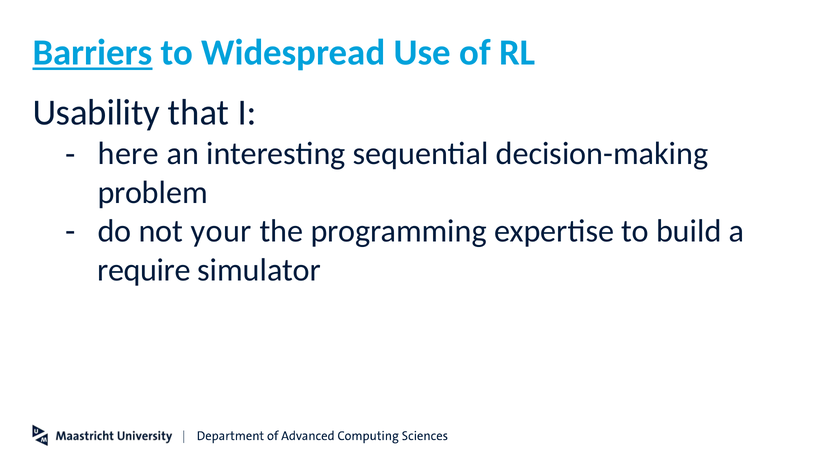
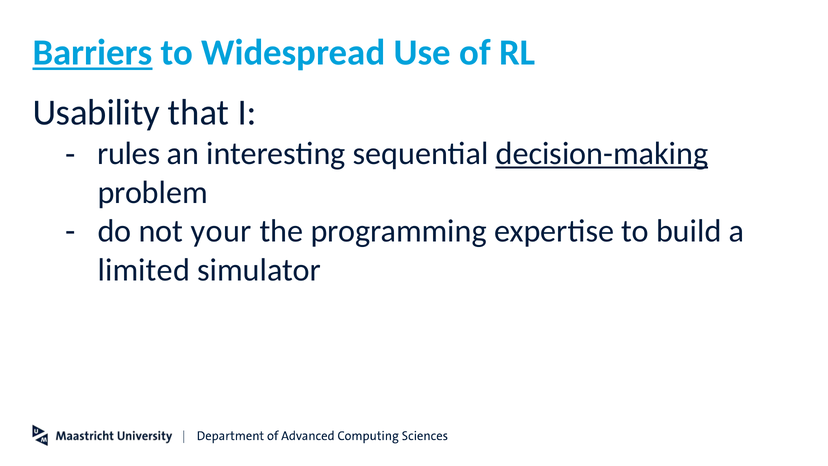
here: here -> rules (129, 154)
decision-making underline: none -> present (602, 154)
require: require -> limited (144, 270)
